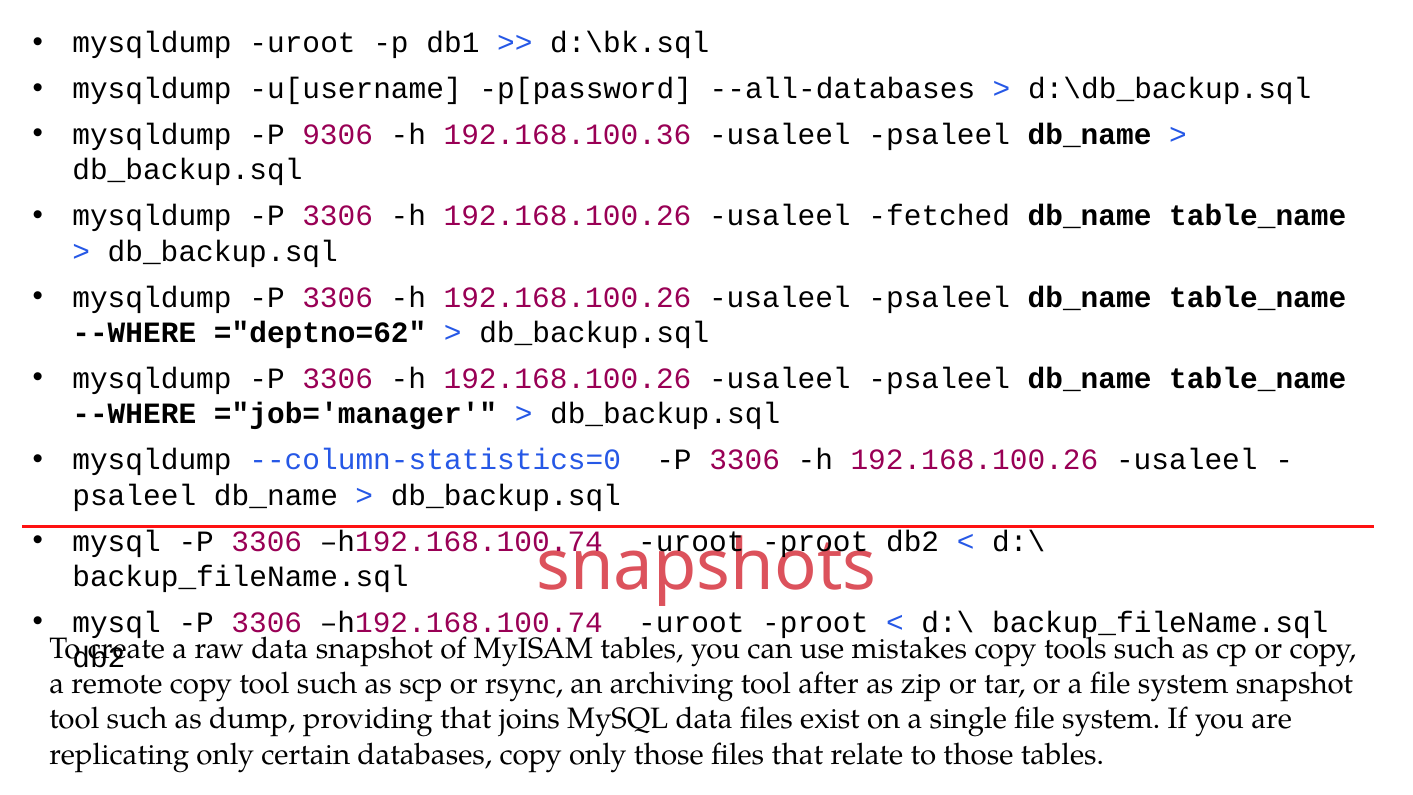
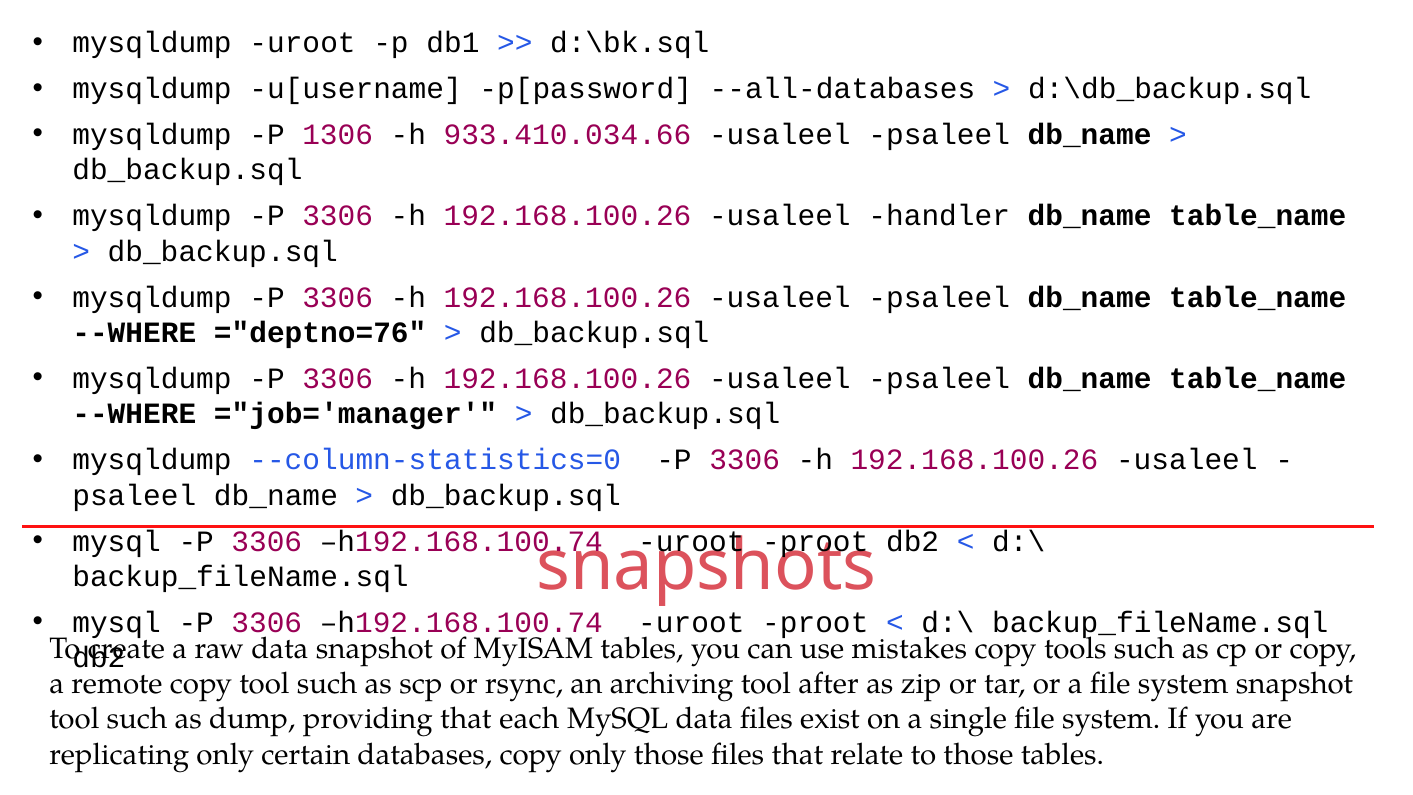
9306: 9306 -> 1306 (338, 135)
192.168.100.36: 192.168.100.36 -> 933.410.034.66 (567, 135)
fetched: fetched -> handler (939, 216)
="deptno=62: ="deptno=62 -> ="deptno=76 (320, 333)
joins: joins -> each (529, 719)
